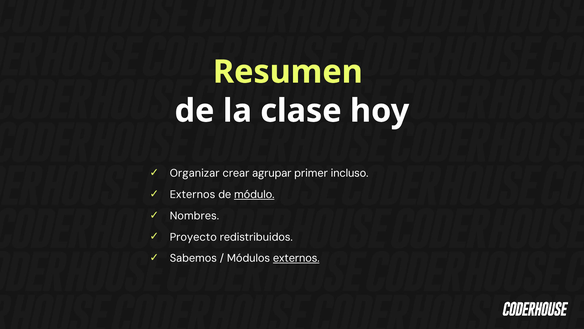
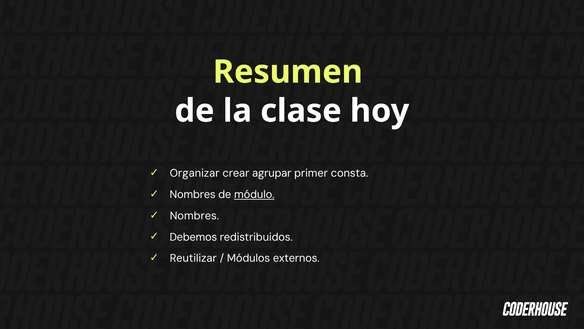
incluso: incluso -> consta (350, 173)
Externos: Externos -> Nombres (193, 194)
Proyecto: Proyecto -> Debemos (193, 237)
Sabemos: Sabemos -> Reutilizar (193, 258)
externos underline: present -> none (296, 258)
